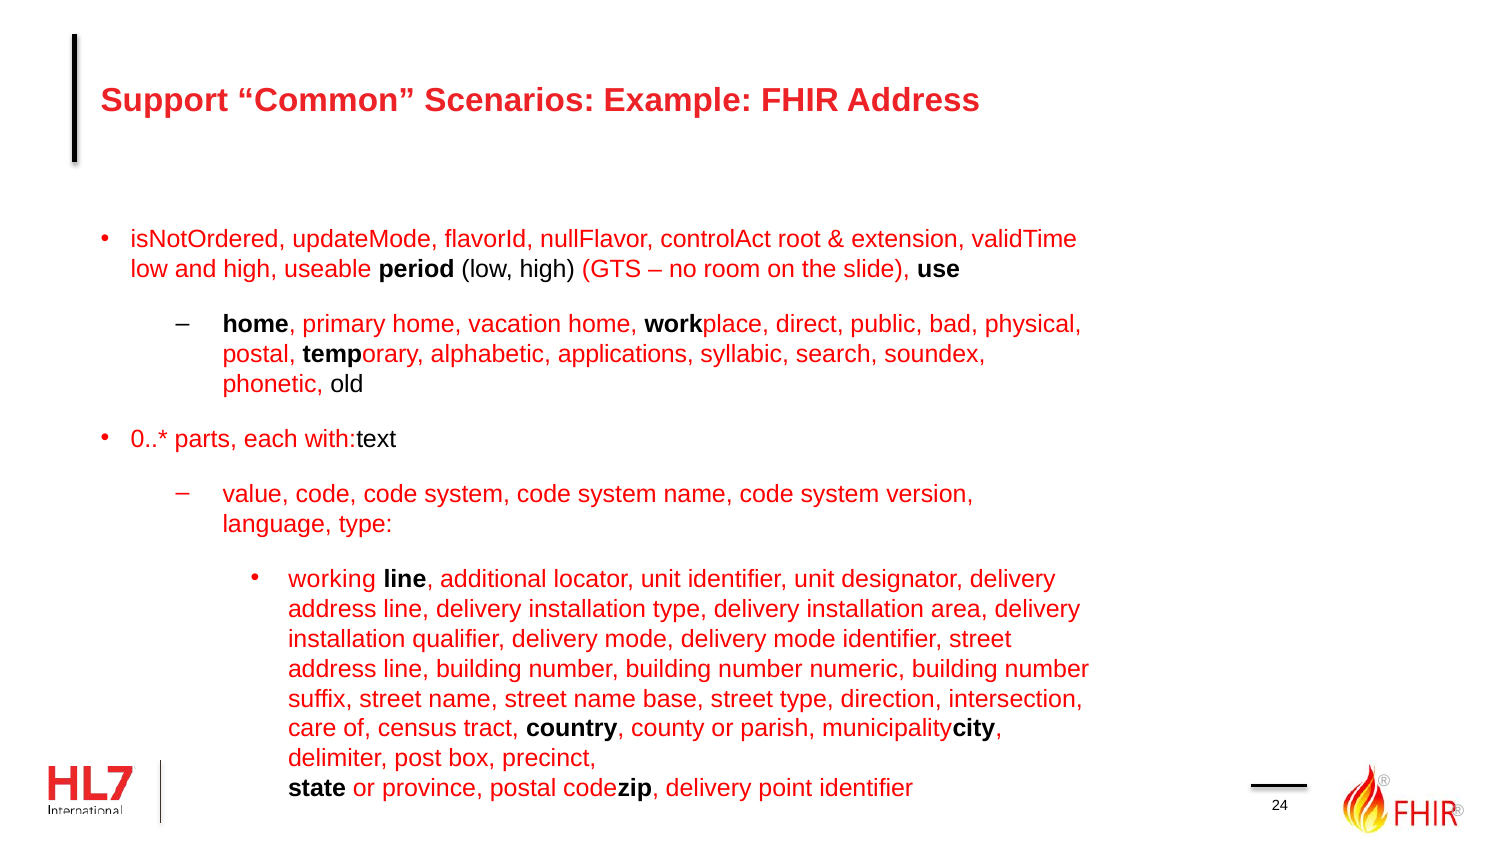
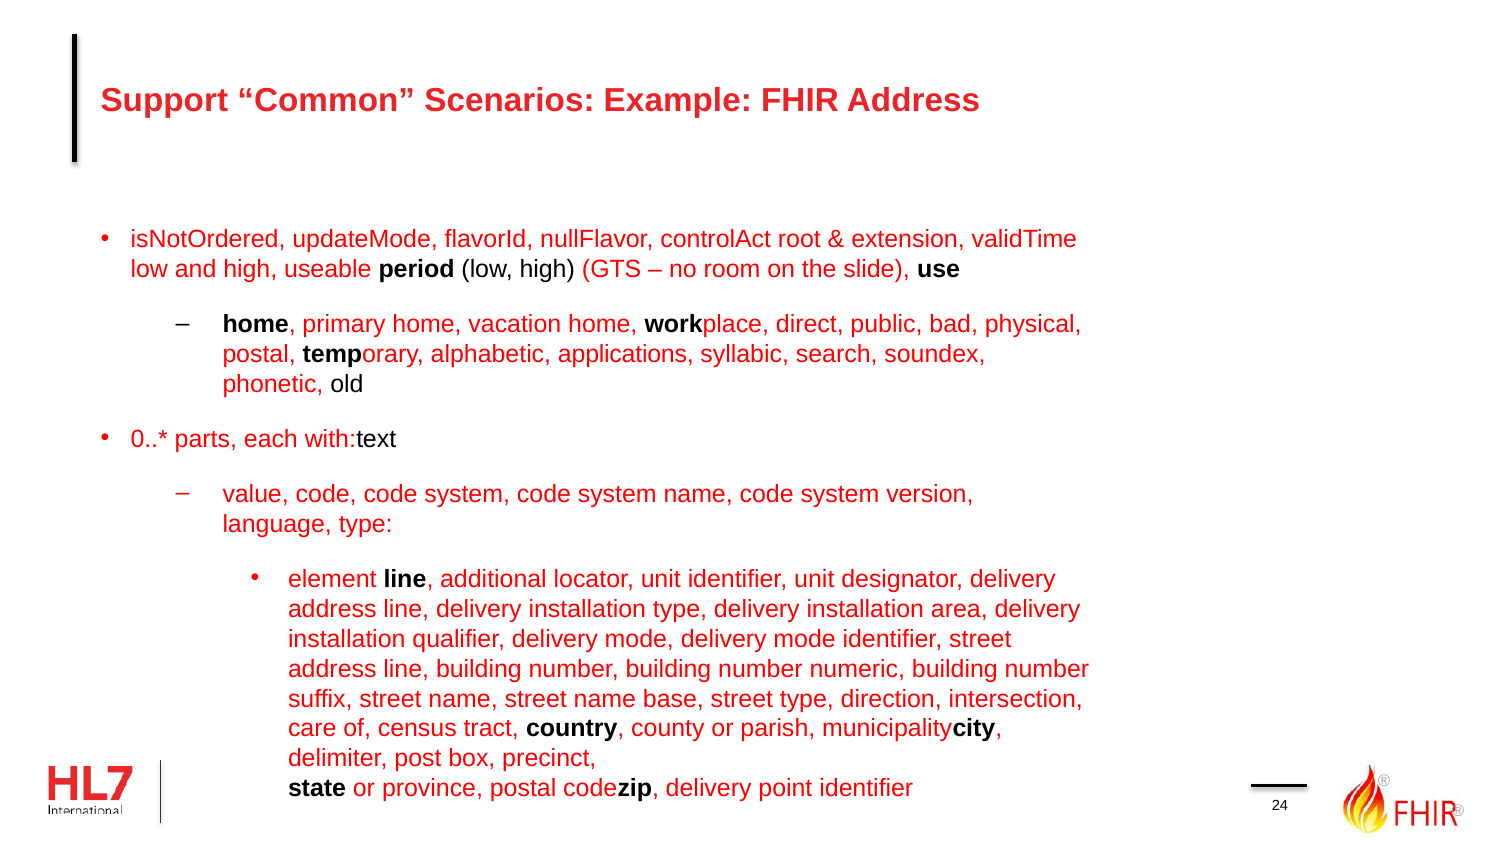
working: working -> element (332, 579)
